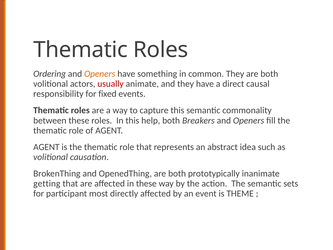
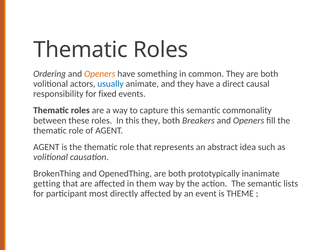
usually colour: red -> blue (111, 84)
this help: help -> they (151, 120)
in these: these -> them (146, 183)
sets: sets -> lists (291, 183)
